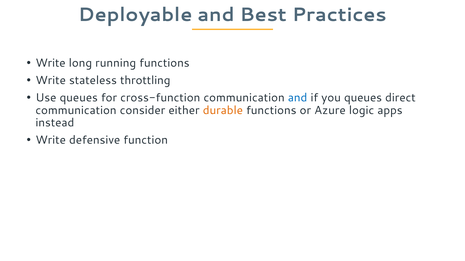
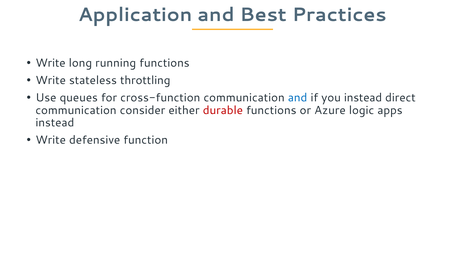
Deployable: Deployable -> Application (135, 15)
you queues: queues -> instead (363, 98)
durable colour: orange -> red (223, 111)
